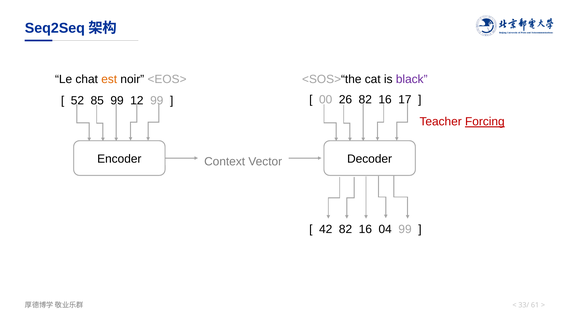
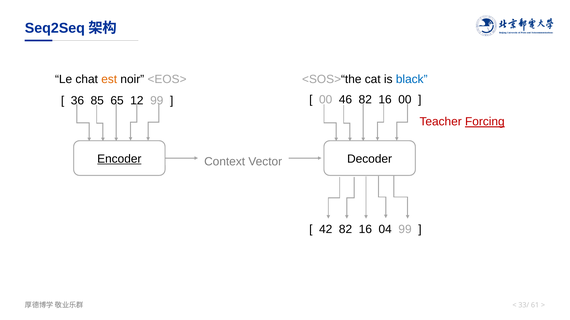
black colour: purple -> blue (412, 79)
26: 26 -> 46 (345, 100)
16 17: 17 -> 00 (405, 100)
52: 52 -> 36 (77, 101)
85 99: 99 -> 65 (117, 101)
Encoder underline: none -> present (119, 159)
